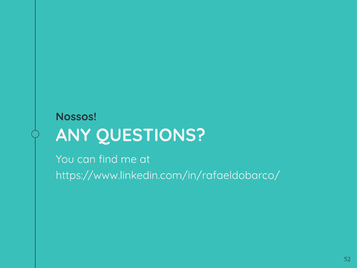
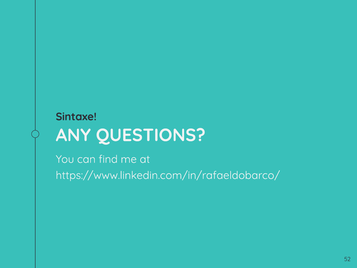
Nossos: Nossos -> Sintaxe (76, 117)
